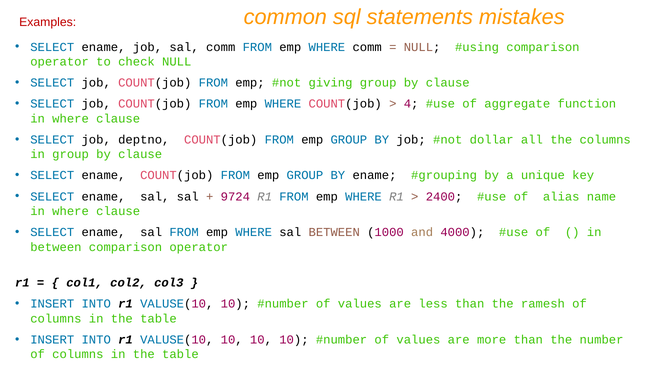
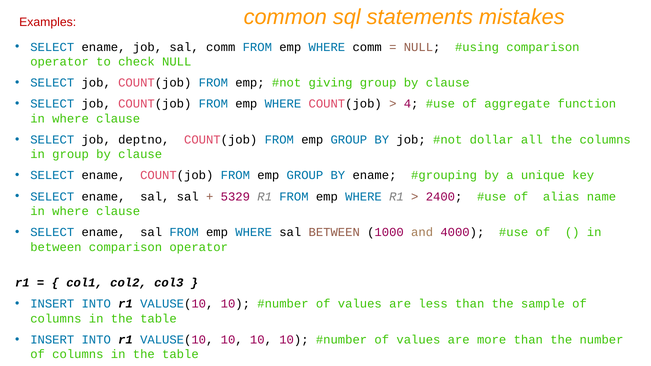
9724: 9724 -> 5329 (235, 197)
ramesh: ramesh -> sample (543, 304)
